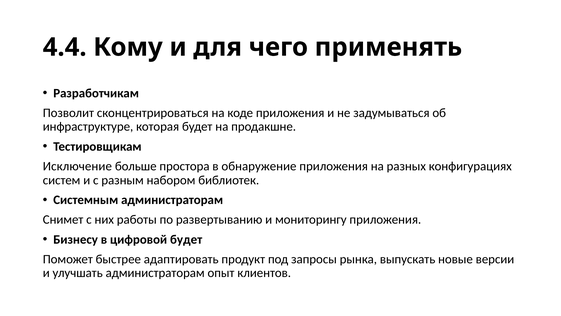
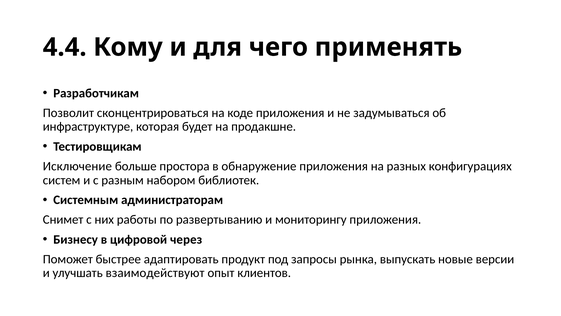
цифровой будет: будет -> через (186, 239)
улучшать администраторам: администраторам -> взаимодействуют (155, 273)
